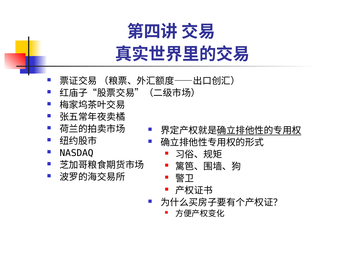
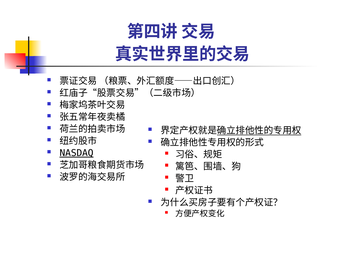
NASDAQ underline: none -> present (77, 153)
